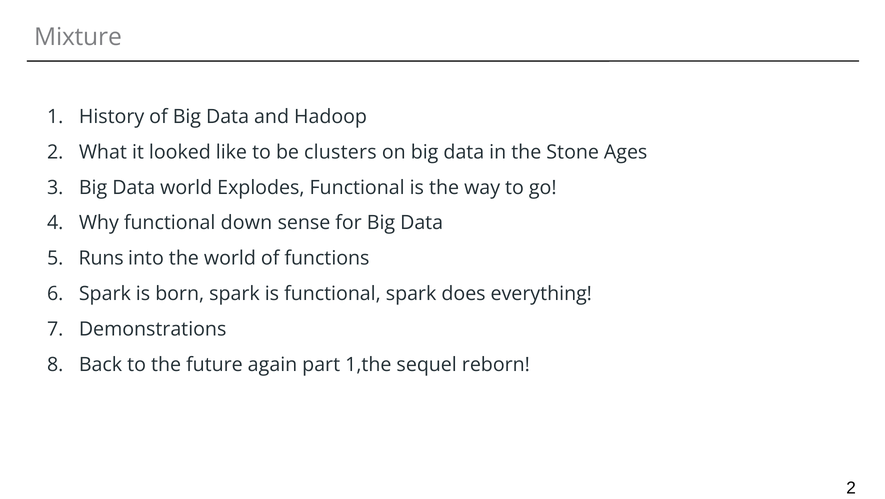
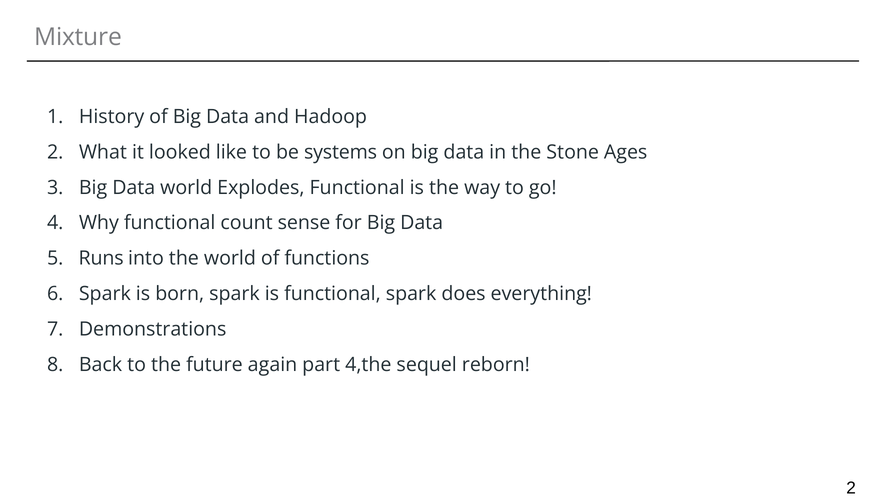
clusters: clusters -> systems (341, 152)
down: down -> count (247, 223)
1,the: 1,the -> 4,the (368, 364)
